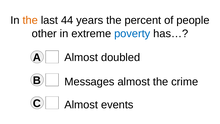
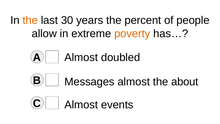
44: 44 -> 30 (67, 20)
other: other -> allow (44, 33)
poverty colour: blue -> orange (132, 33)
crime: crime -> about (185, 82)
